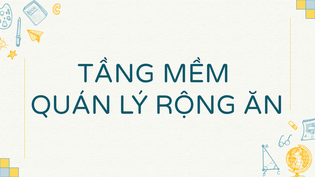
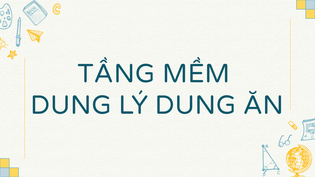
QUÁN: QUÁN -> DUNG (71, 105)
LÝ RỘNG: RỘNG -> DUNG (196, 105)
